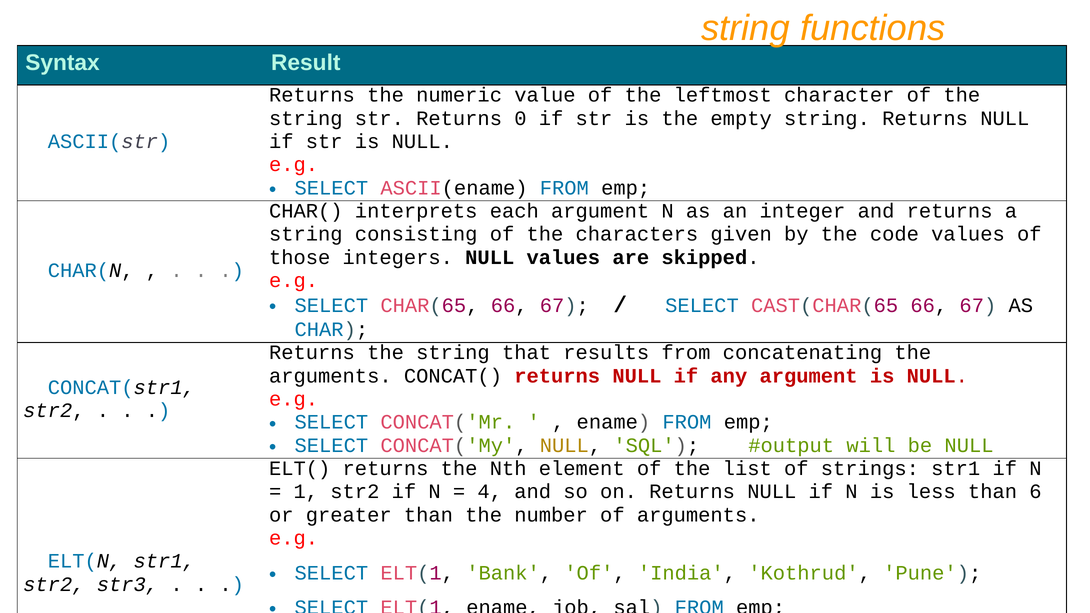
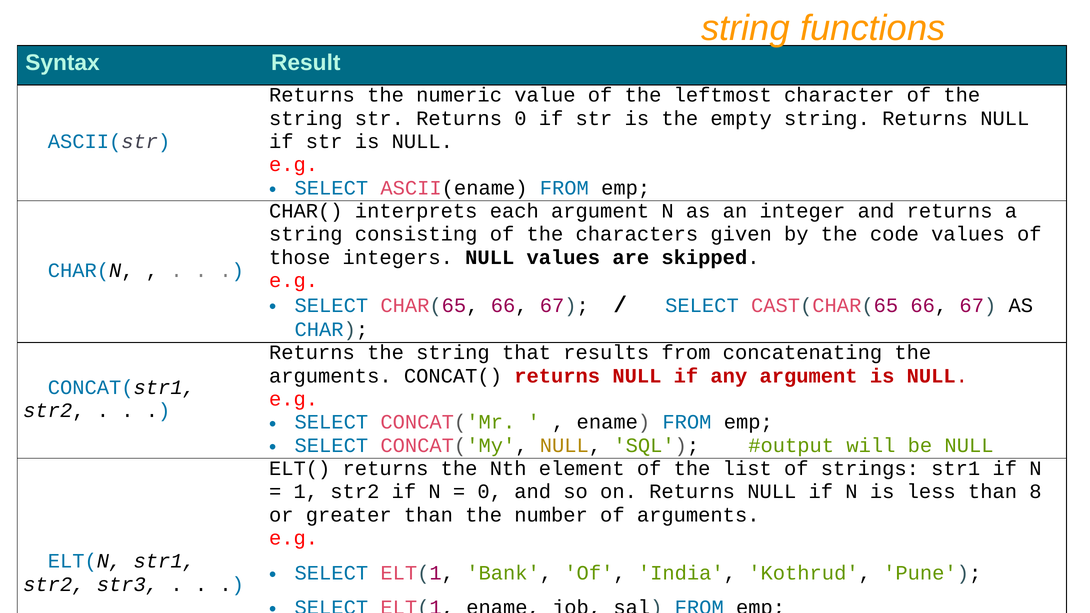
4: 4 -> 0 (490, 492)
6: 6 -> 8 (1035, 492)
